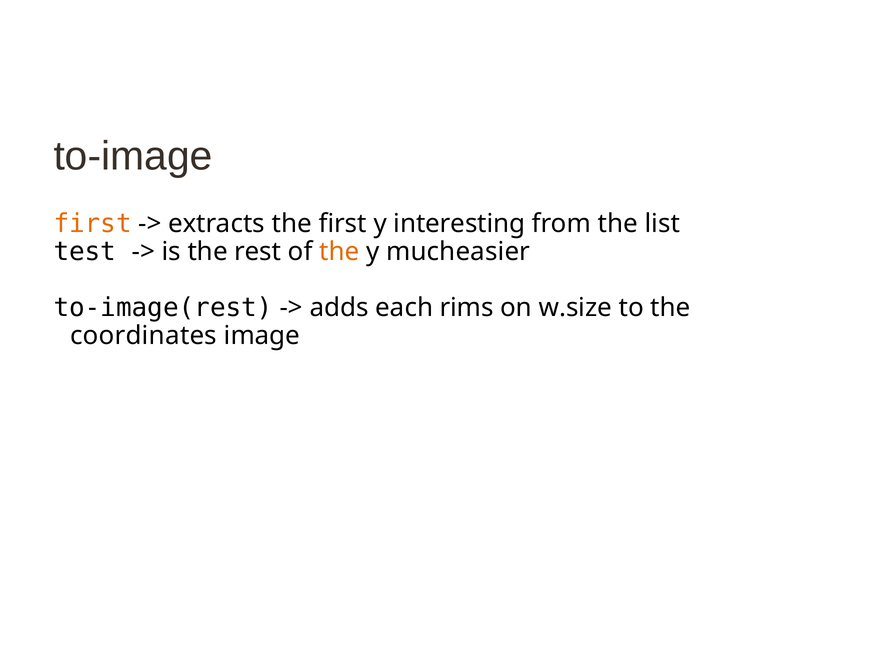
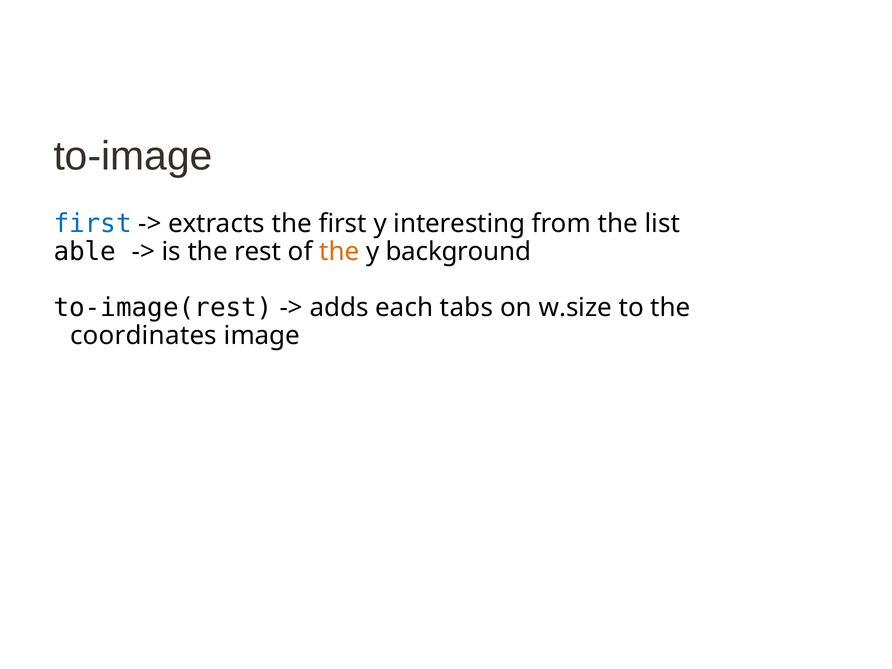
first colour: orange -> blue (93, 224)
test: test -> able (85, 252)
mucheasier: mucheasier -> background (458, 252)
rims: rims -> tabs (466, 308)
